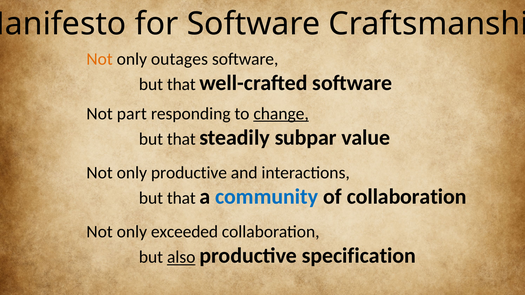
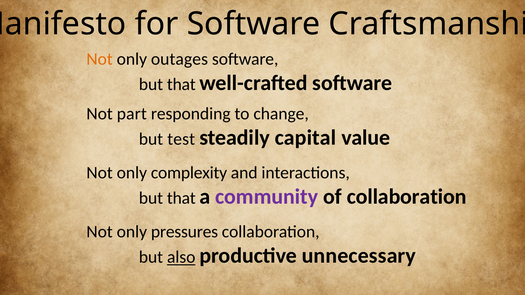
change underline: present -> none (281, 114)
that: that -> test (181, 139)
subpar: subpar -> capital (305, 138)
only productive: productive -> complexity (189, 173)
community colour: blue -> purple (267, 197)
exceeded: exceeded -> pressures (184, 232)
specification: specification -> unnecessary (359, 256)
